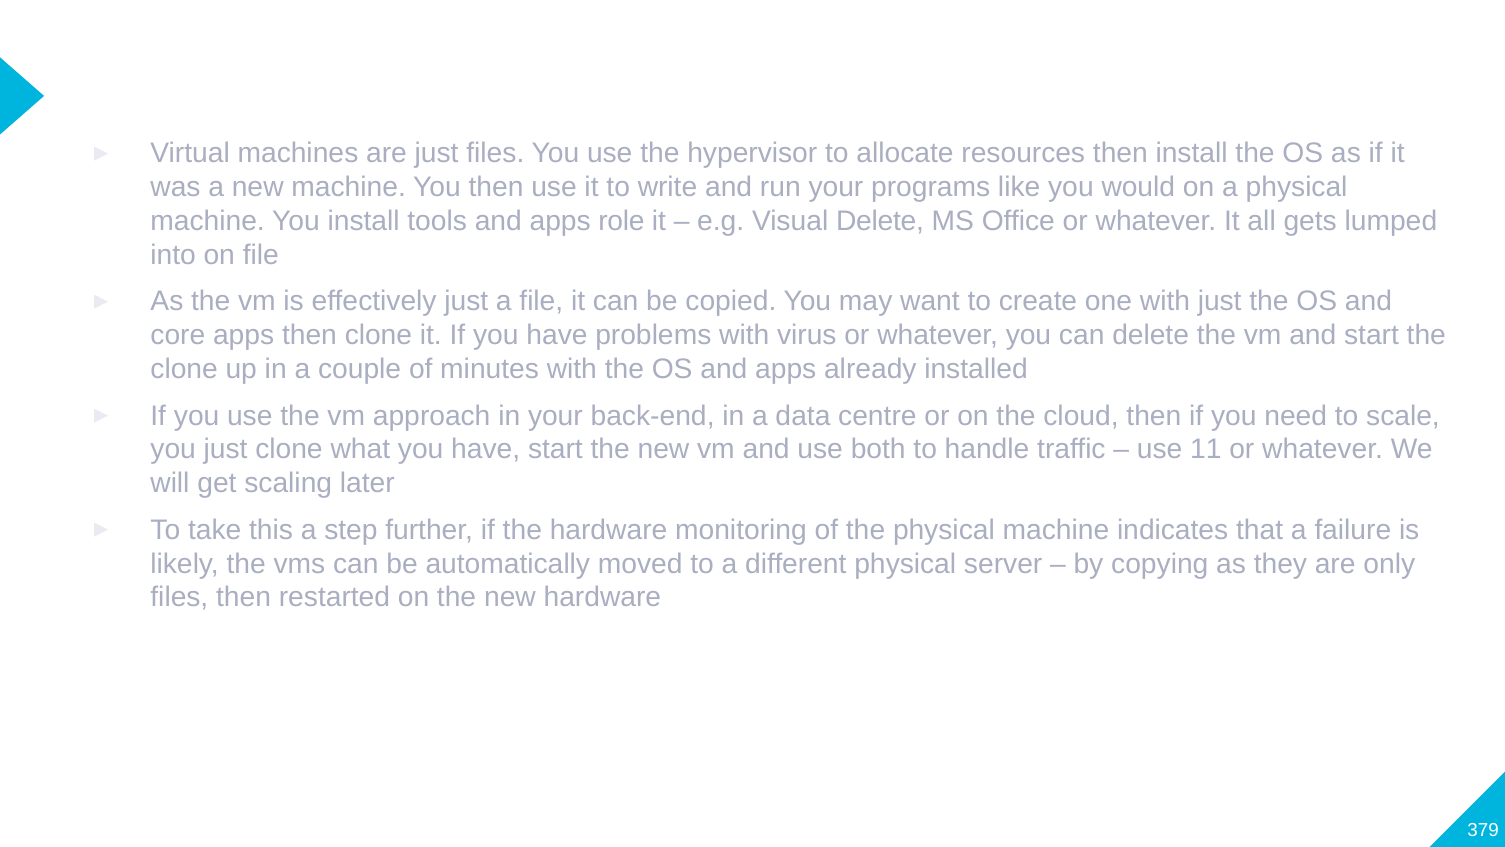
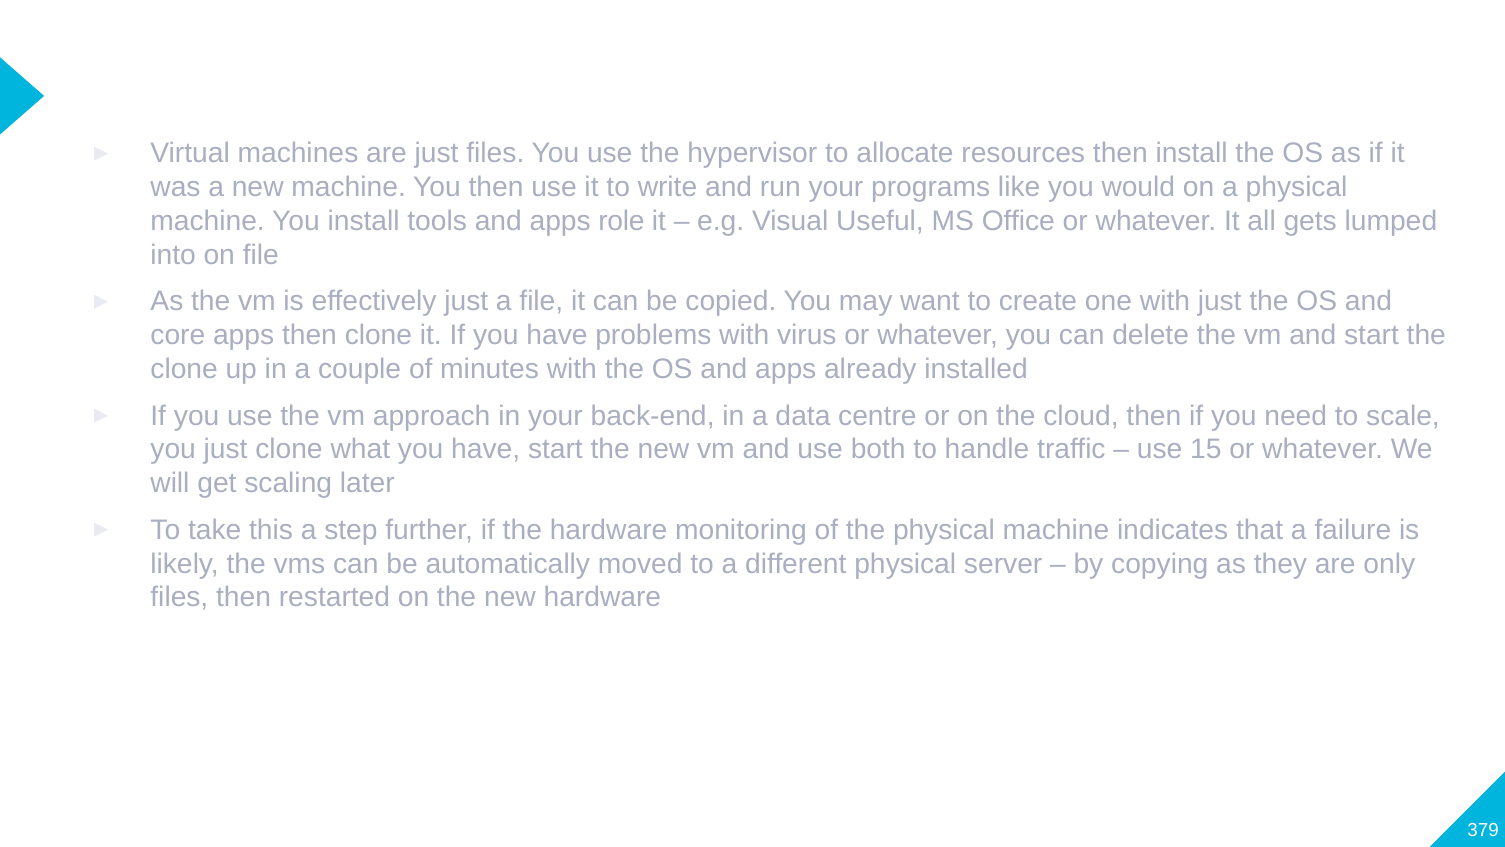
Visual Delete: Delete -> Useful (880, 221)
11: 11 -> 15 (1206, 449)
